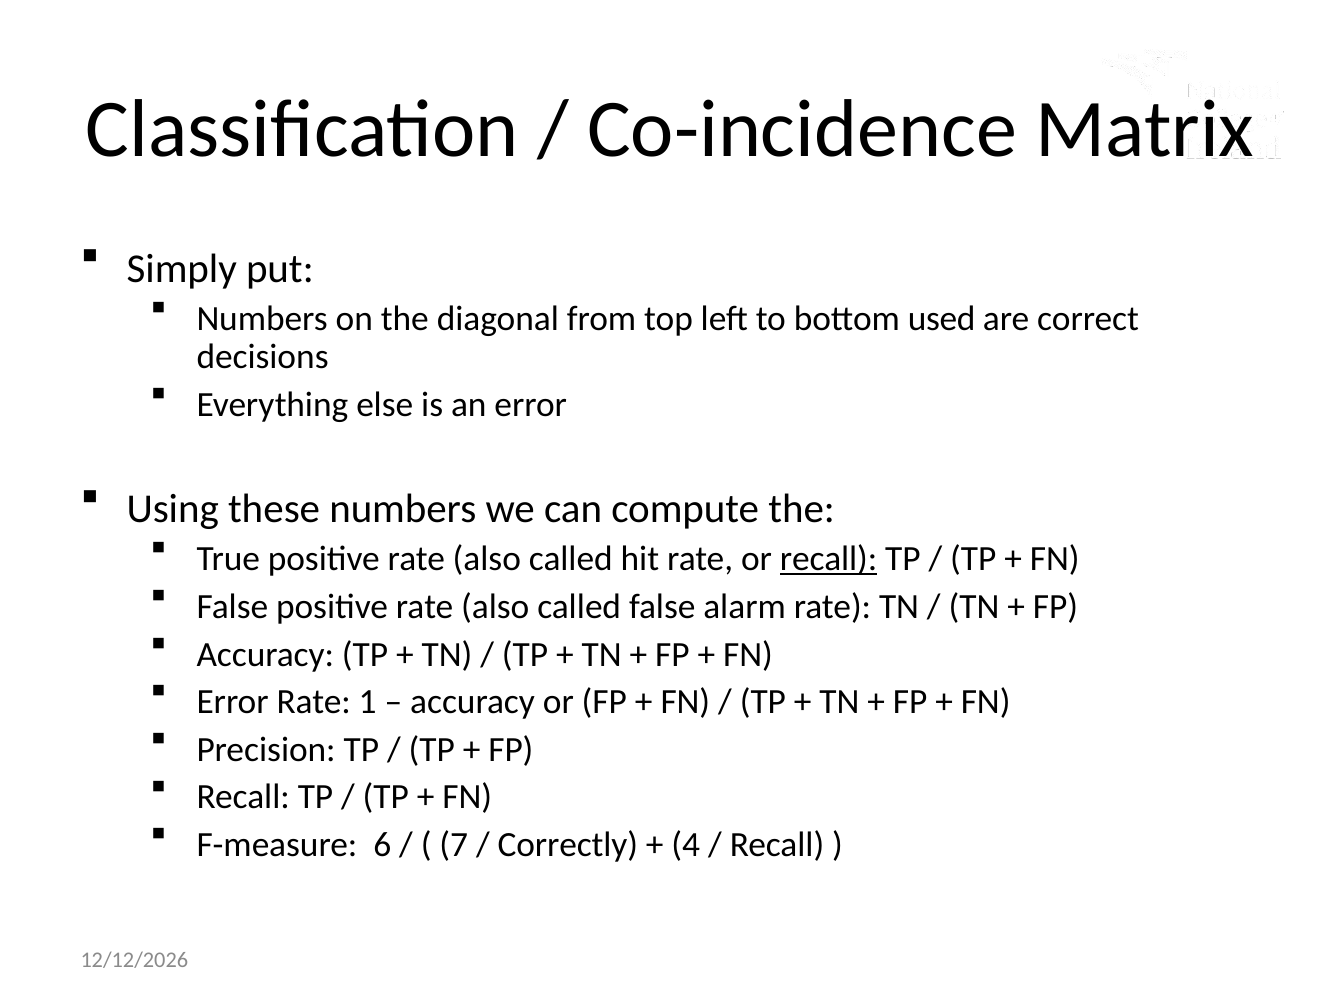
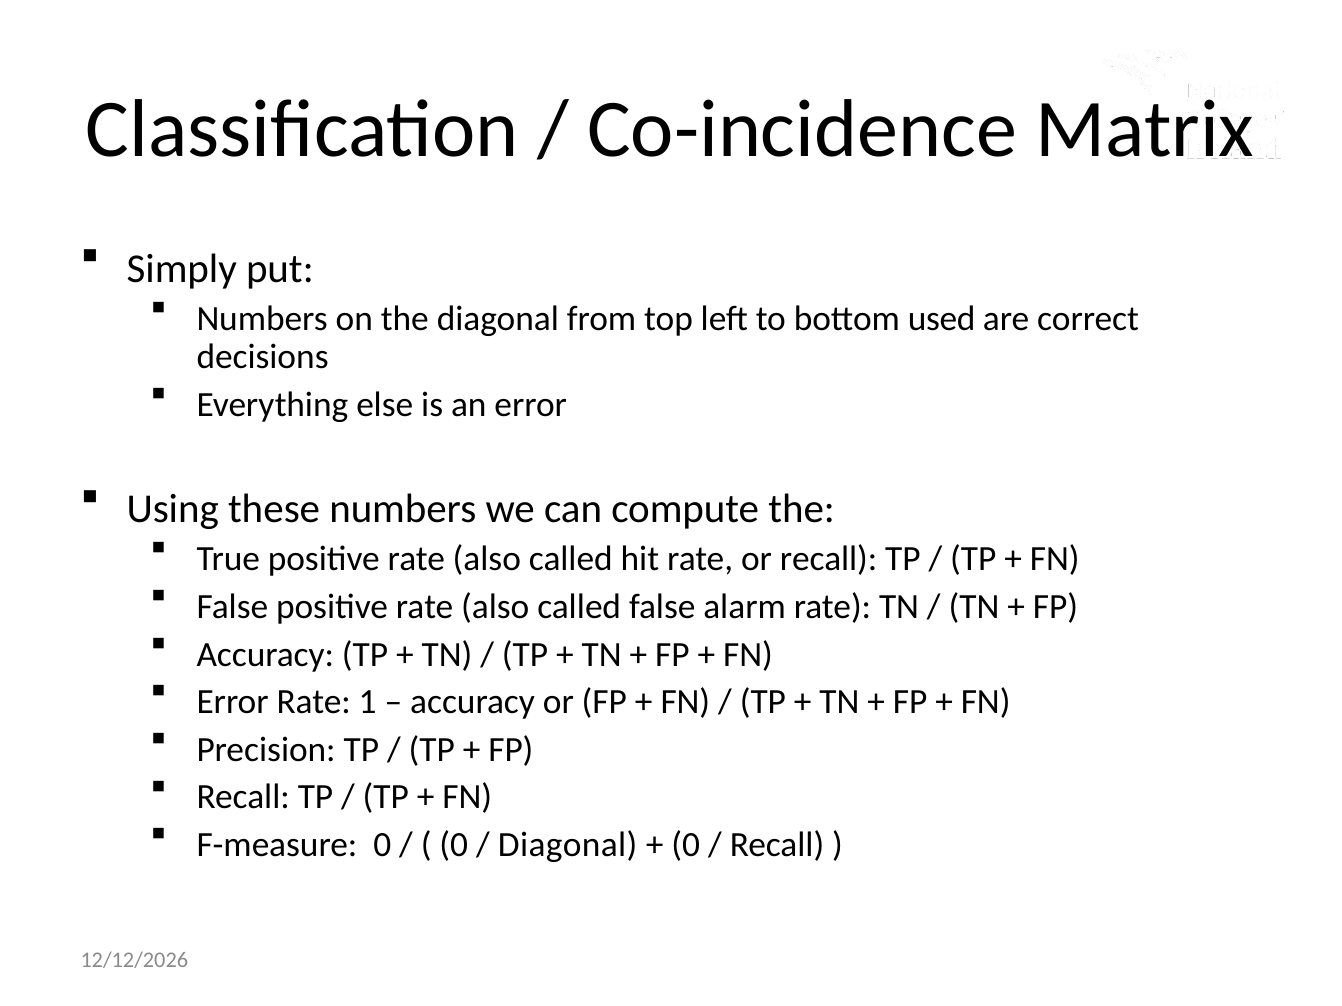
recall underline: present -> none (829, 559)
F-measure 6: 6 -> 0 (382, 845)
7: 7 -> 0 (454, 845)
Correctly: Correctly -> Diagonal (568, 845)
4: 4 -> 0 (686, 845)
